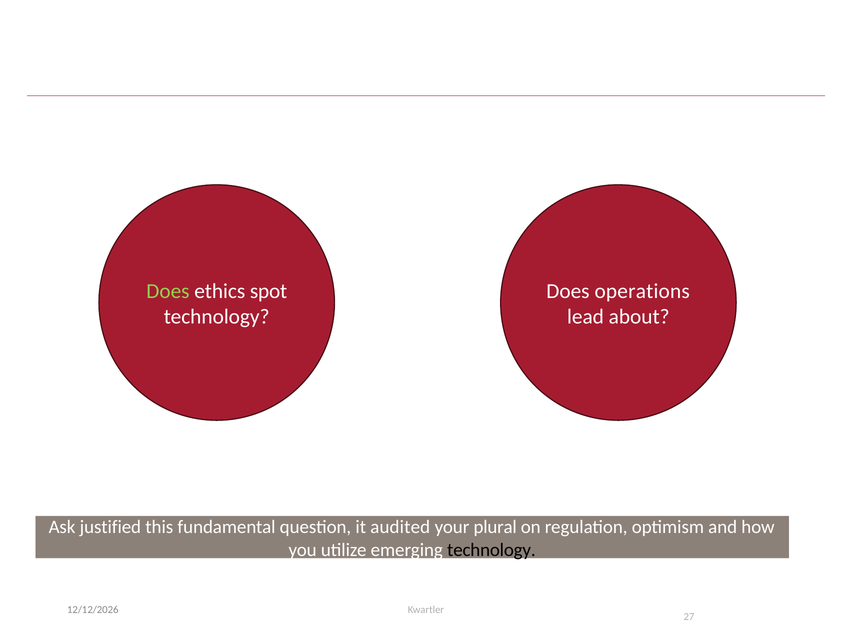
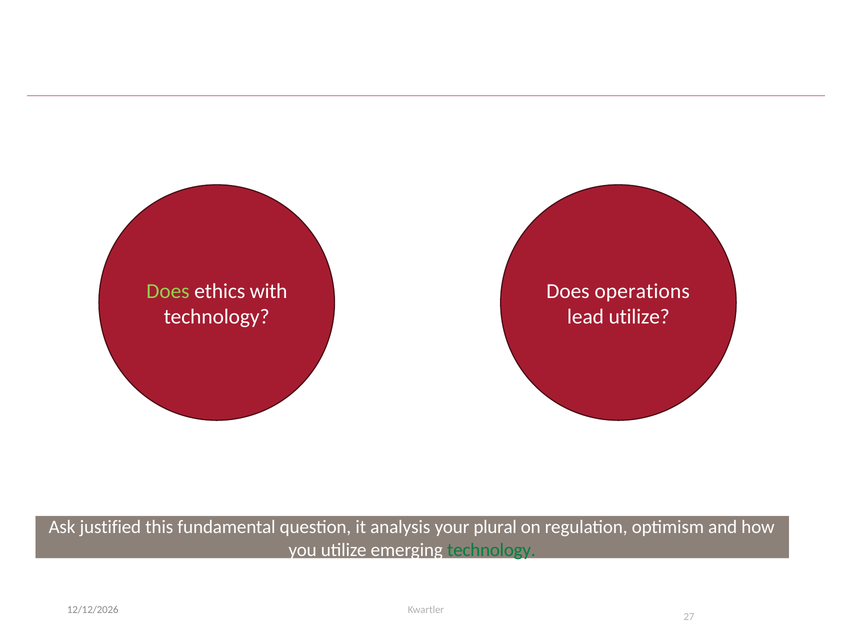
spot: spot -> with (269, 291)
lead about: about -> utilize (639, 317)
audited: audited -> analysis (400, 527)
technology colour: black -> green (491, 550)
